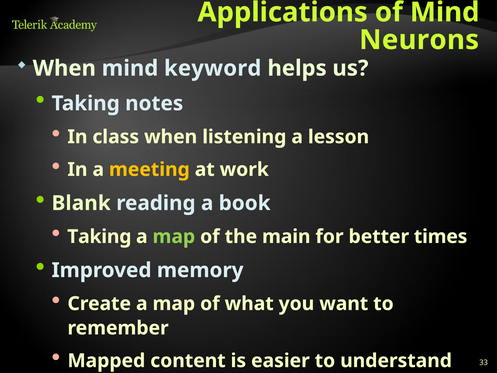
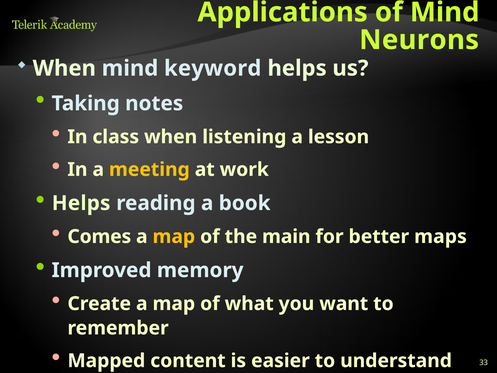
Blank: Blank -> Helps (81, 203)
Taking: Taking -> Comes (99, 236)
map colour: light green -> yellow (174, 236)
times: times -> maps (440, 236)
